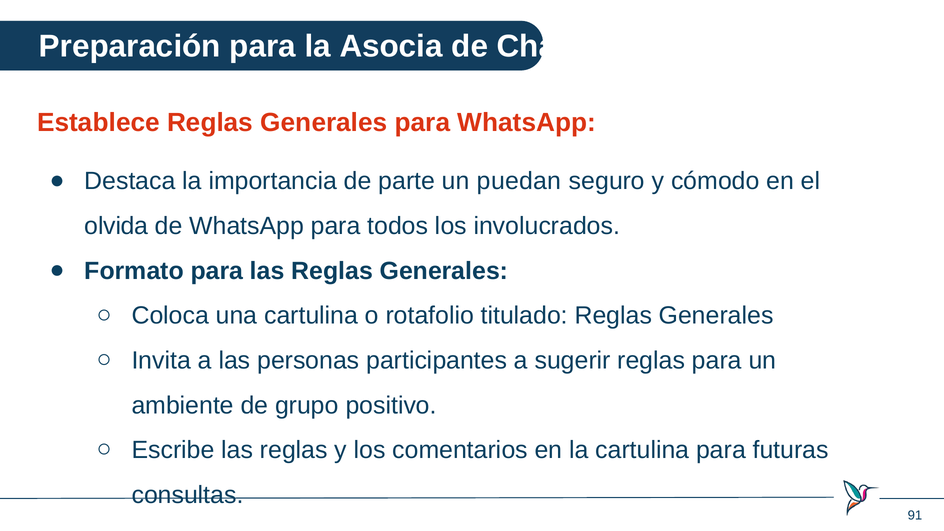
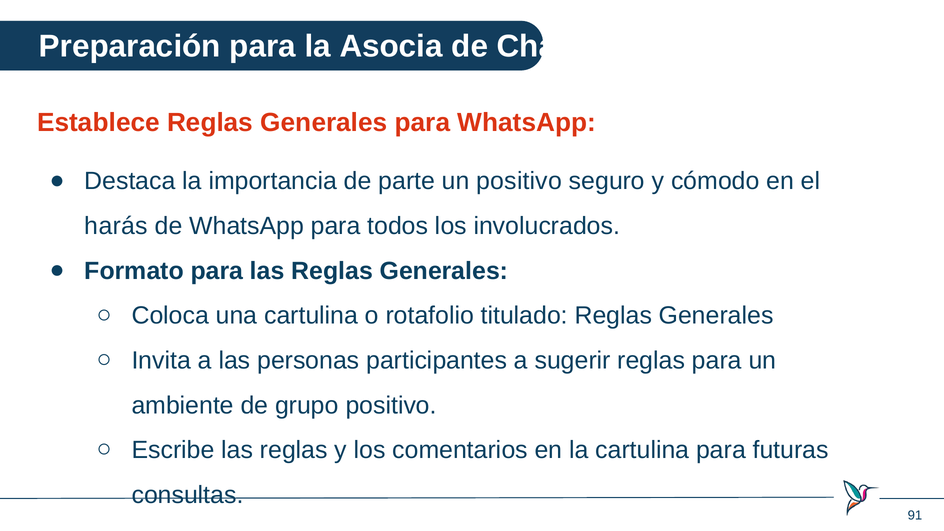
un puedan: puedan -> positivo (519, 181)
olvida: olvida -> harás (116, 226)
